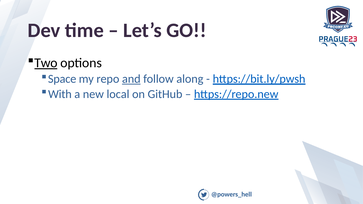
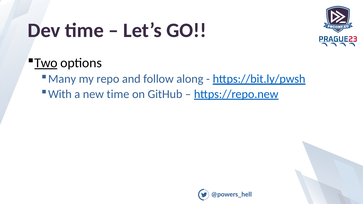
Space: Space -> Many (62, 79)
and underline: present -> none (131, 79)
new local: local -> time (118, 94)
